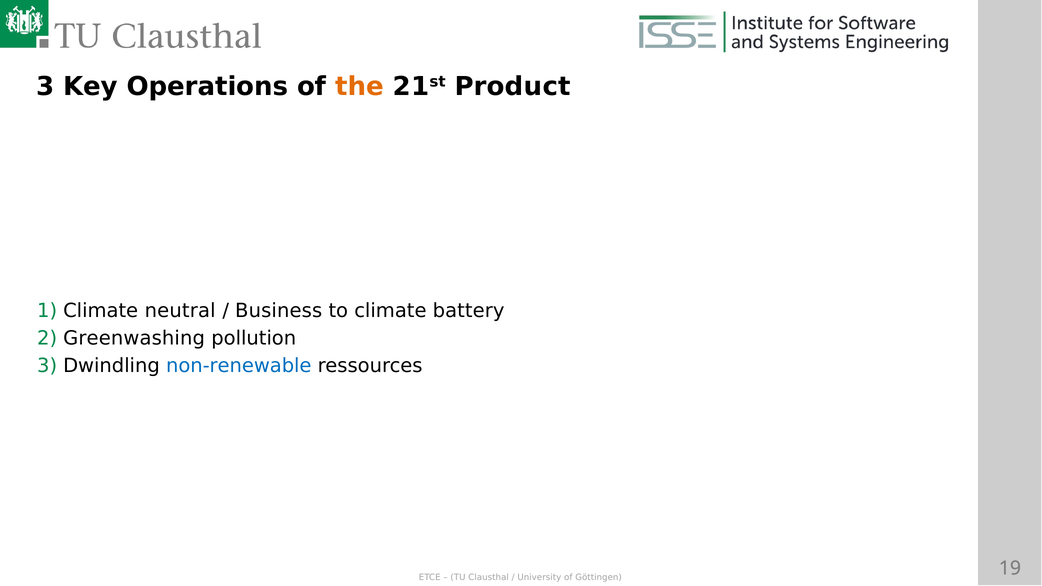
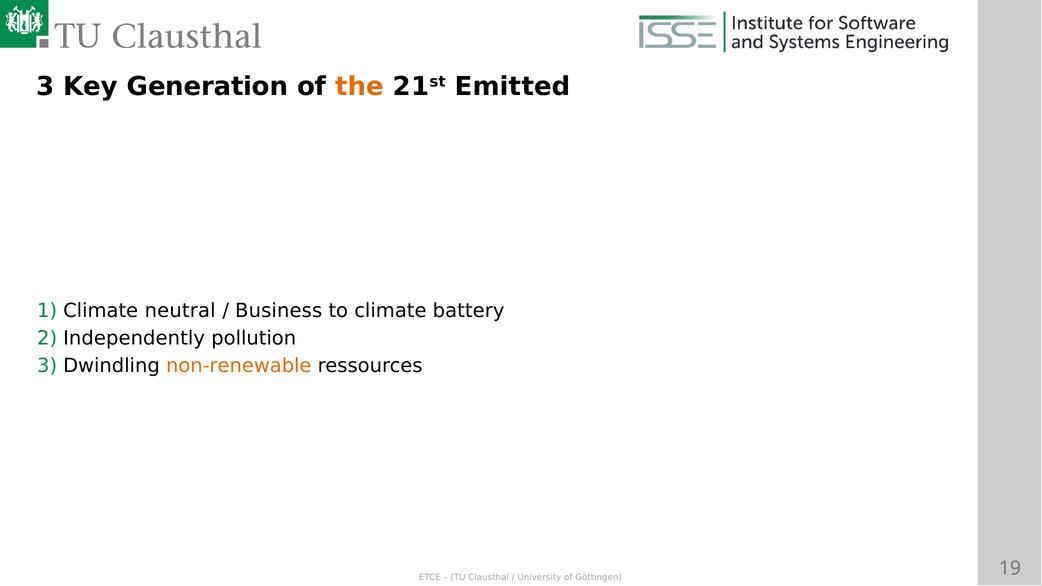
Operations: Operations -> Generation (208, 87)
Product: Product -> Emitted (513, 87)
Greenwashing: Greenwashing -> Independently (134, 338)
non-renewable colour: blue -> orange (239, 366)
